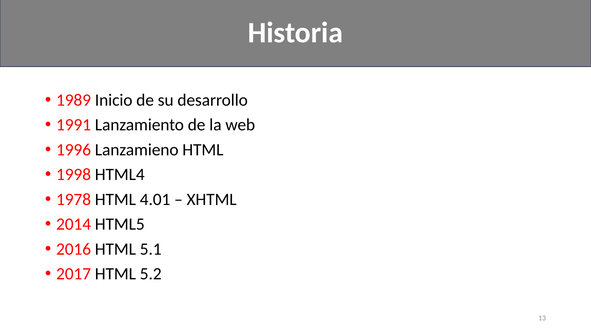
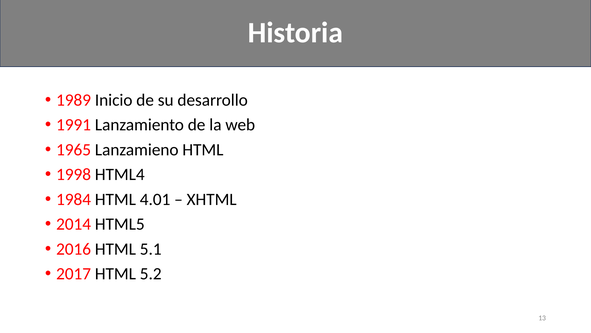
1996: 1996 -> 1965 (74, 149)
1978: 1978 -> 1984 (74, 199)
